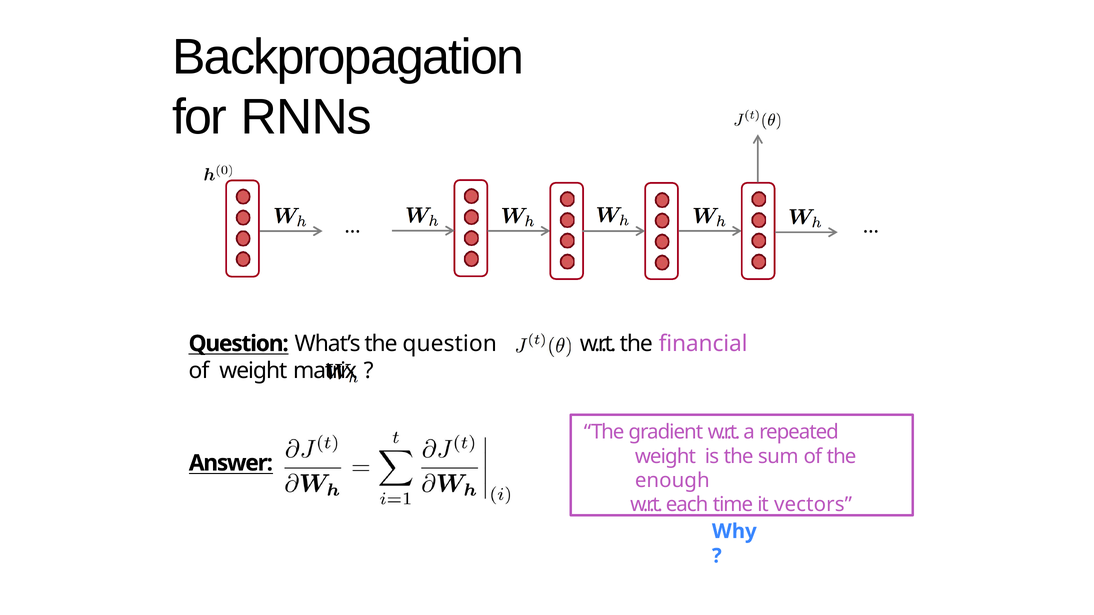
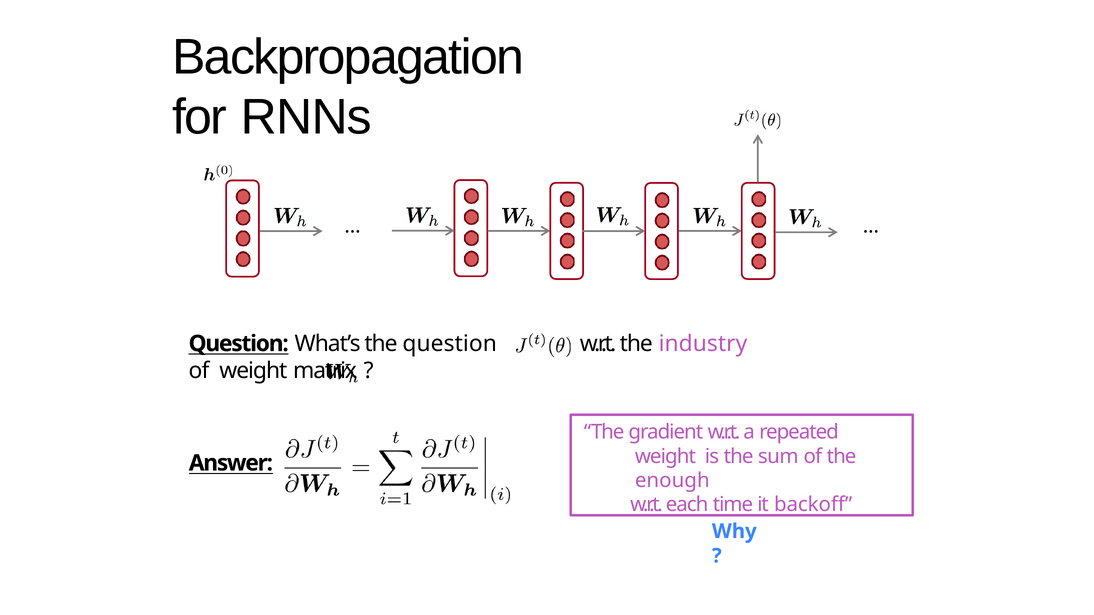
financial: financial -> industry (703, 344)
vectors: vectors -> backoff (813, 505)
